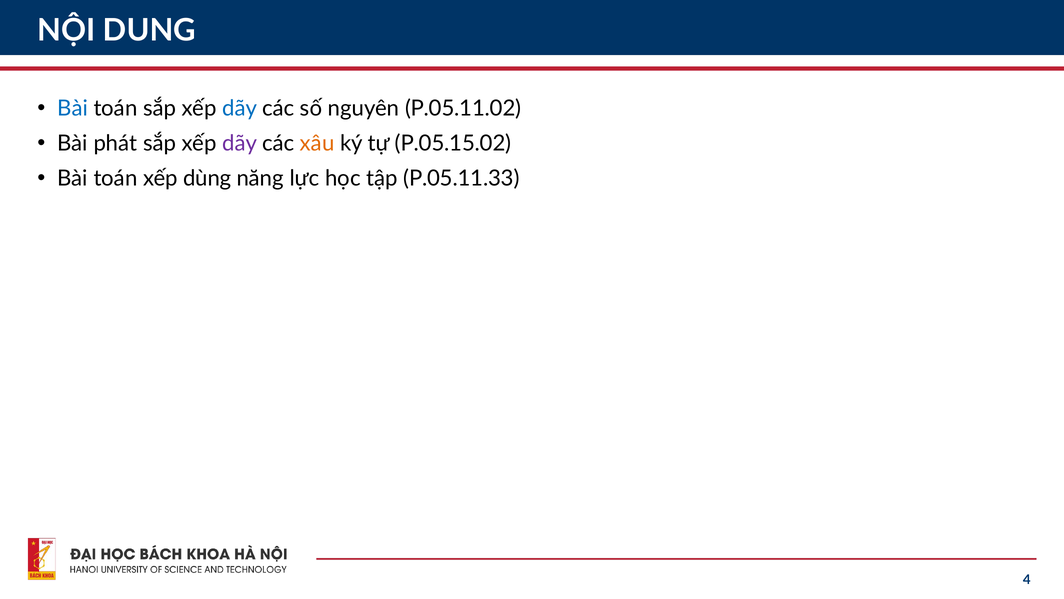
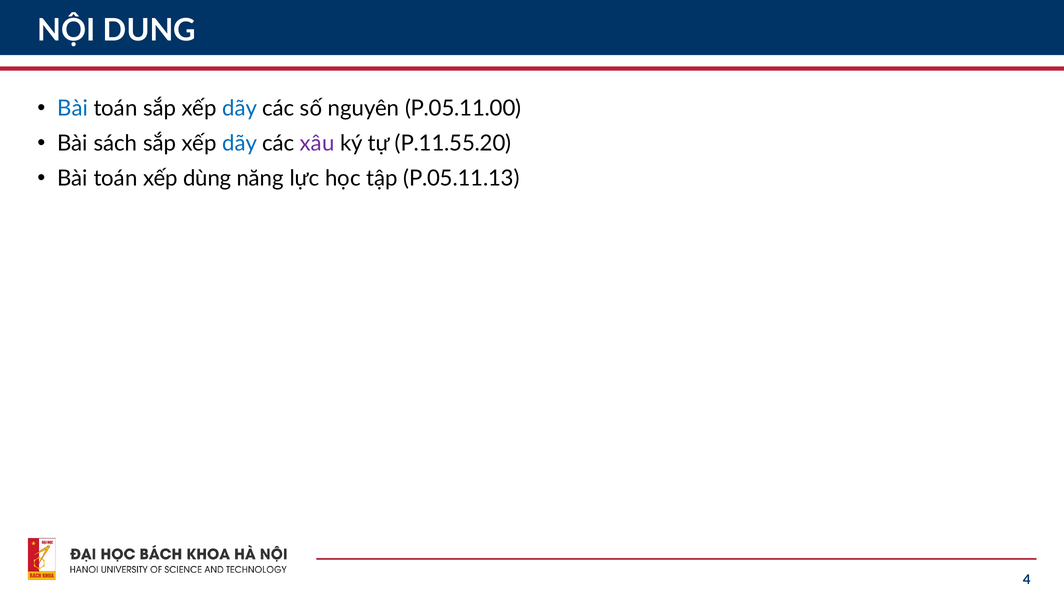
P.05.11.02: P.05.11.02 -> P.05.11.00 (463, 108)
phát: phát -> sách (115, 143)
dãy colour: purple -> blue (240, 143)
xâu colour: orange -> purple (317, 143)
P.05.15.02: P.05.15.02 -> P.11.55.20 (453, 143)
P.05.11.33: P.05.11.33 -> P.05.11.13 (461, 178)
